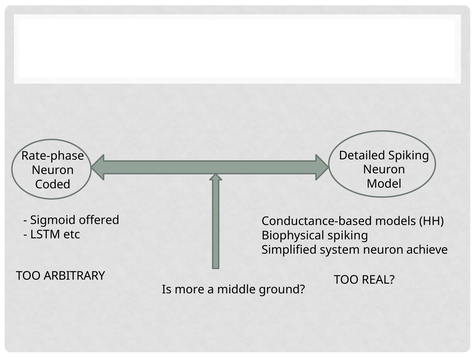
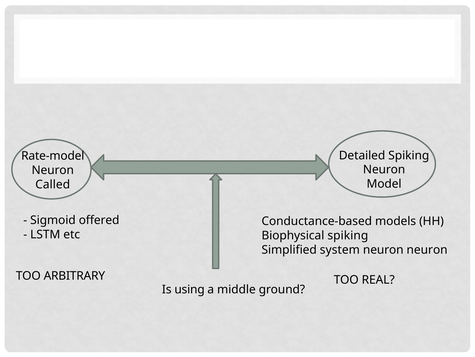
Rate-phase: Rate-phase -> Rate-model (53, 156)
Coded: Coded -> Called (53, 184)
neuron achieve: achieve -> neuron (427, 249)
more: more -> using (190, 289)
